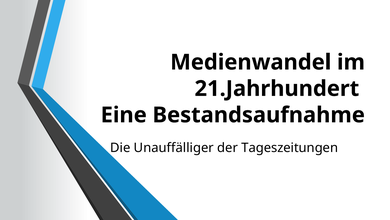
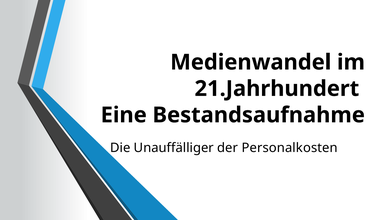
Tageszeitungen: Tageszeitungen -> Personalkosten (290, 147)
